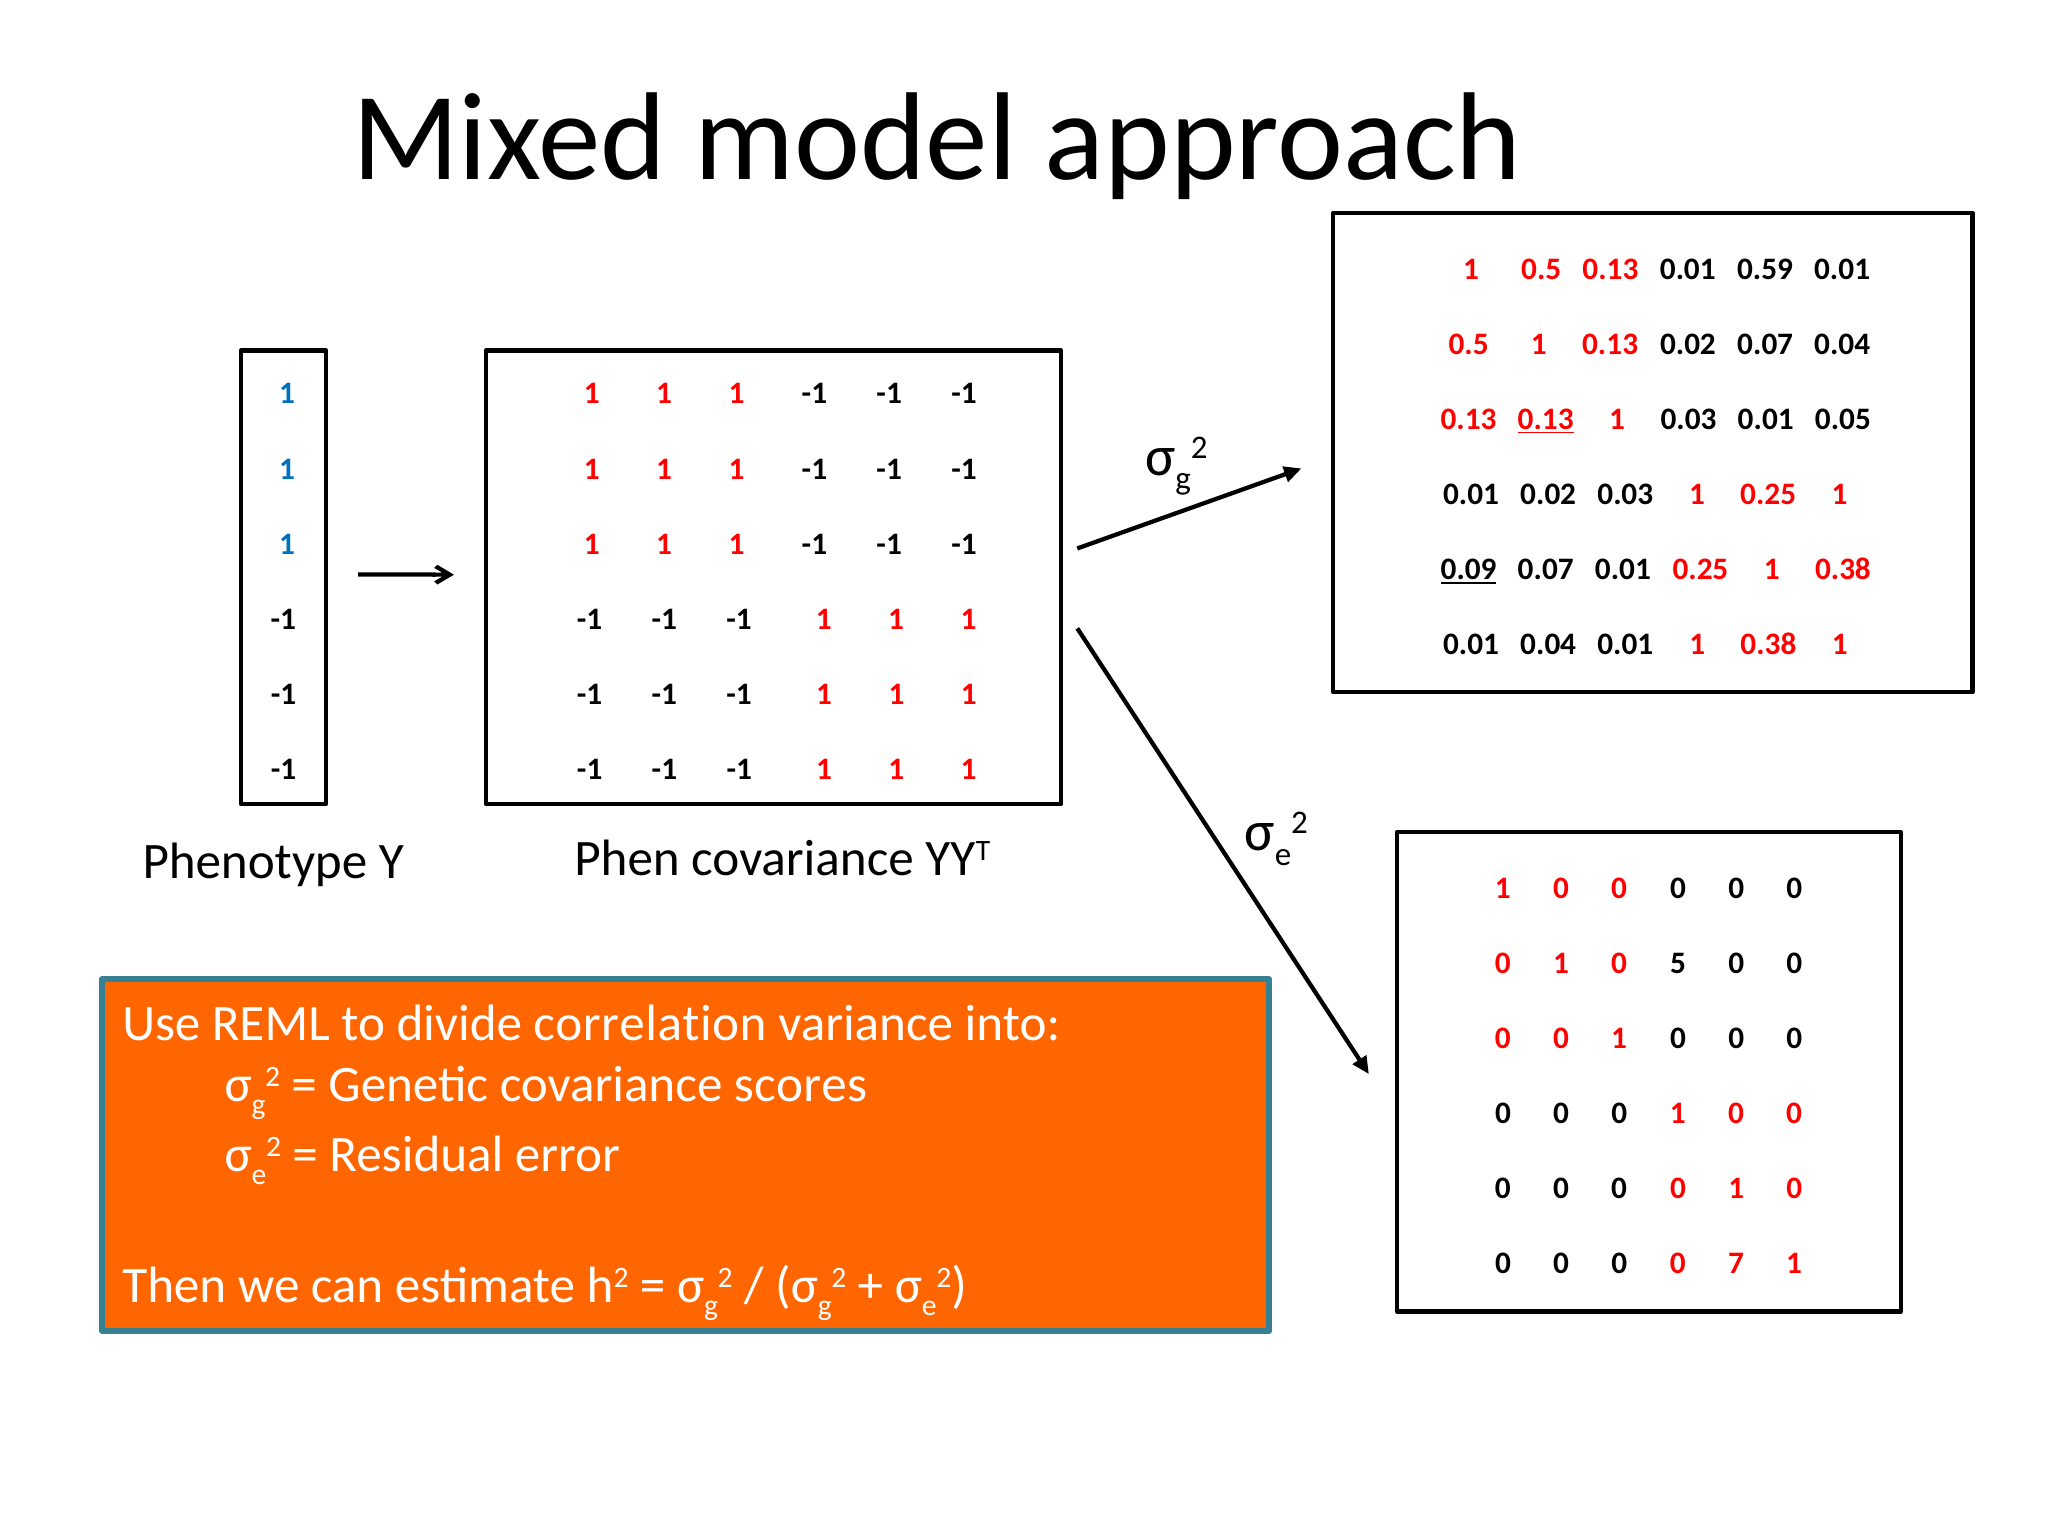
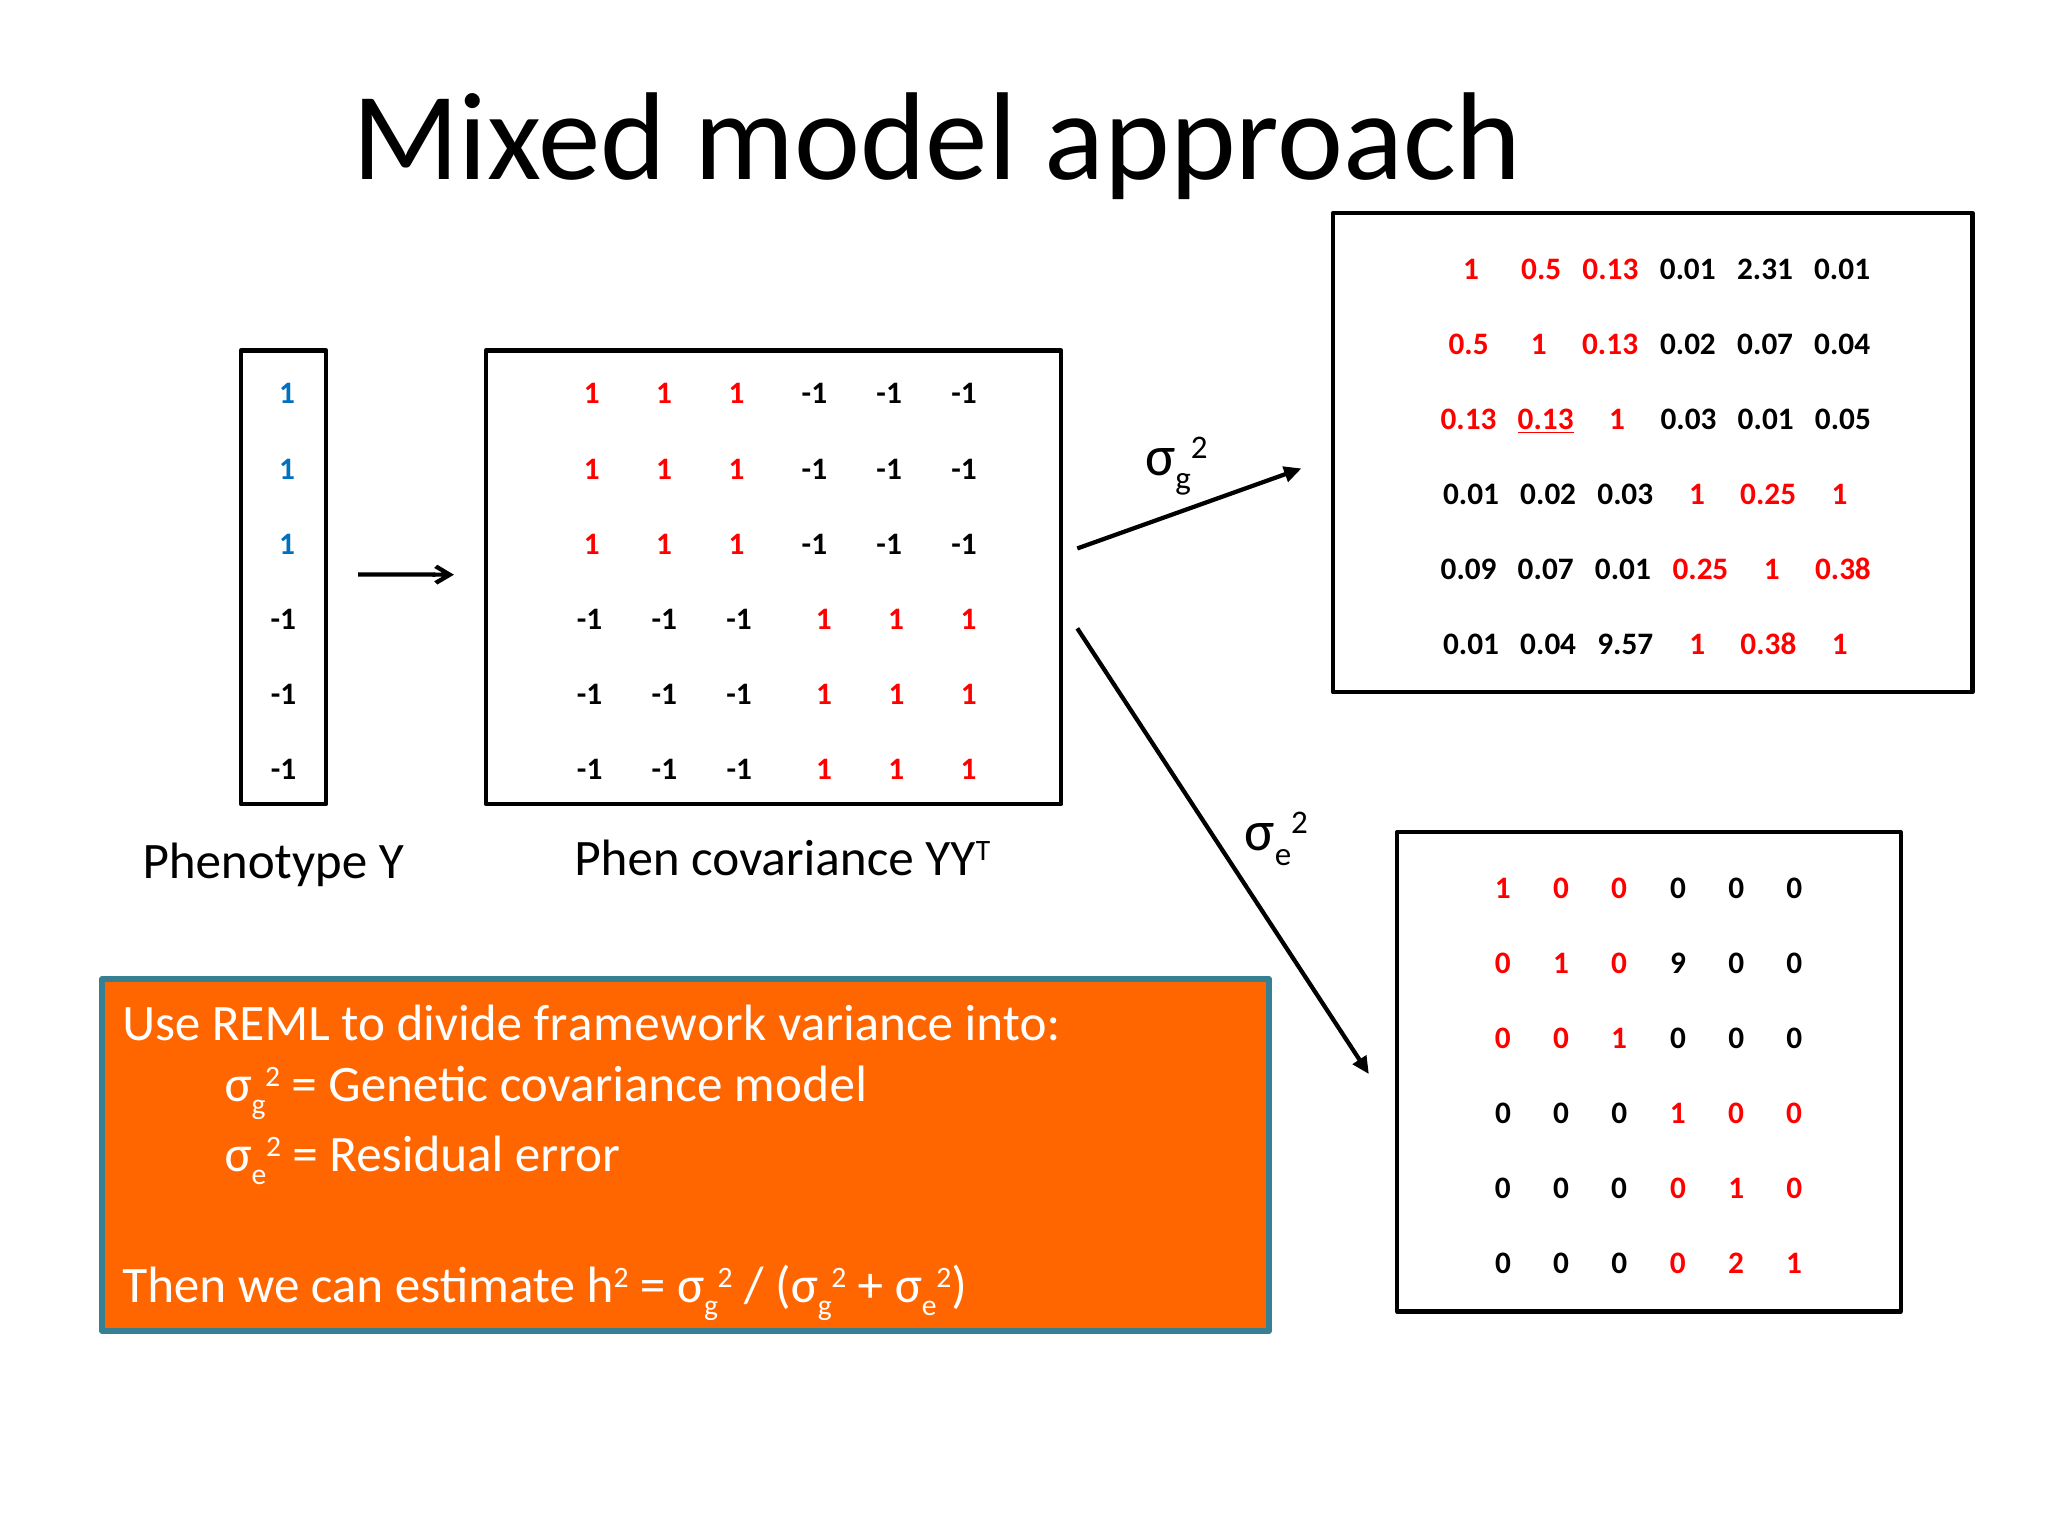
0.59: 0.59 -> 2.31 (1765, 269)
0.09 underline: present -> none (1469, 569)
0.04 0.01: 0.01 -> 9.57 (1625, 644)
5: 5 -> 9 (1678, 964)
correlation: correlation -> framework (650, 1024)
covariance scores: scores -> model (800, 1085)
0 7: 7 -> 2 (1736, 1264)
